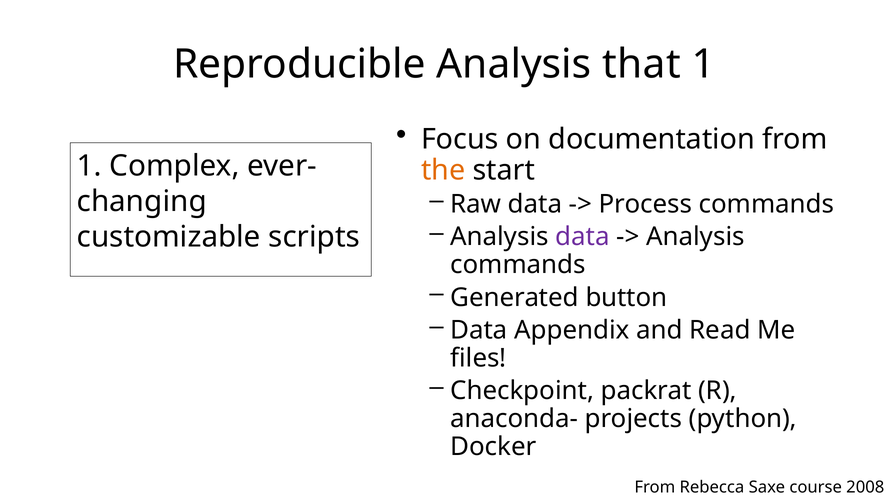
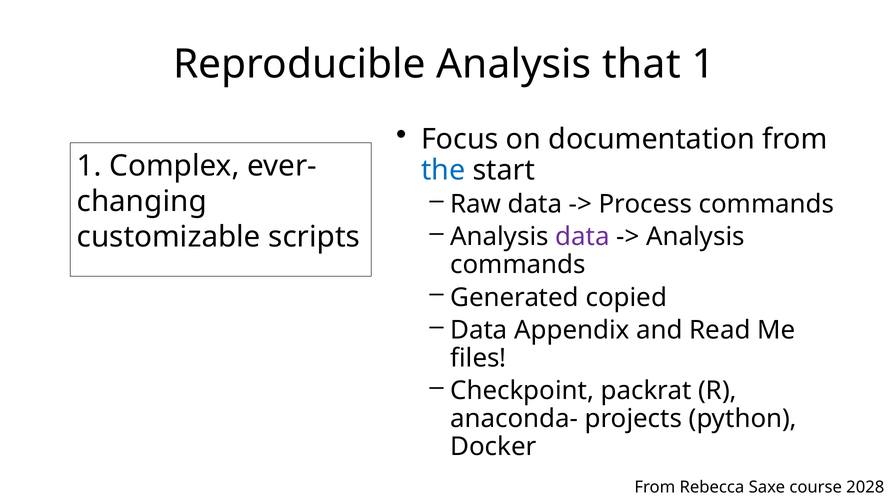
the colour: orange -> blue (443, 170)
button: button -> copied (626, 297)
2008: 2008 -> 2028 (865, 488)
